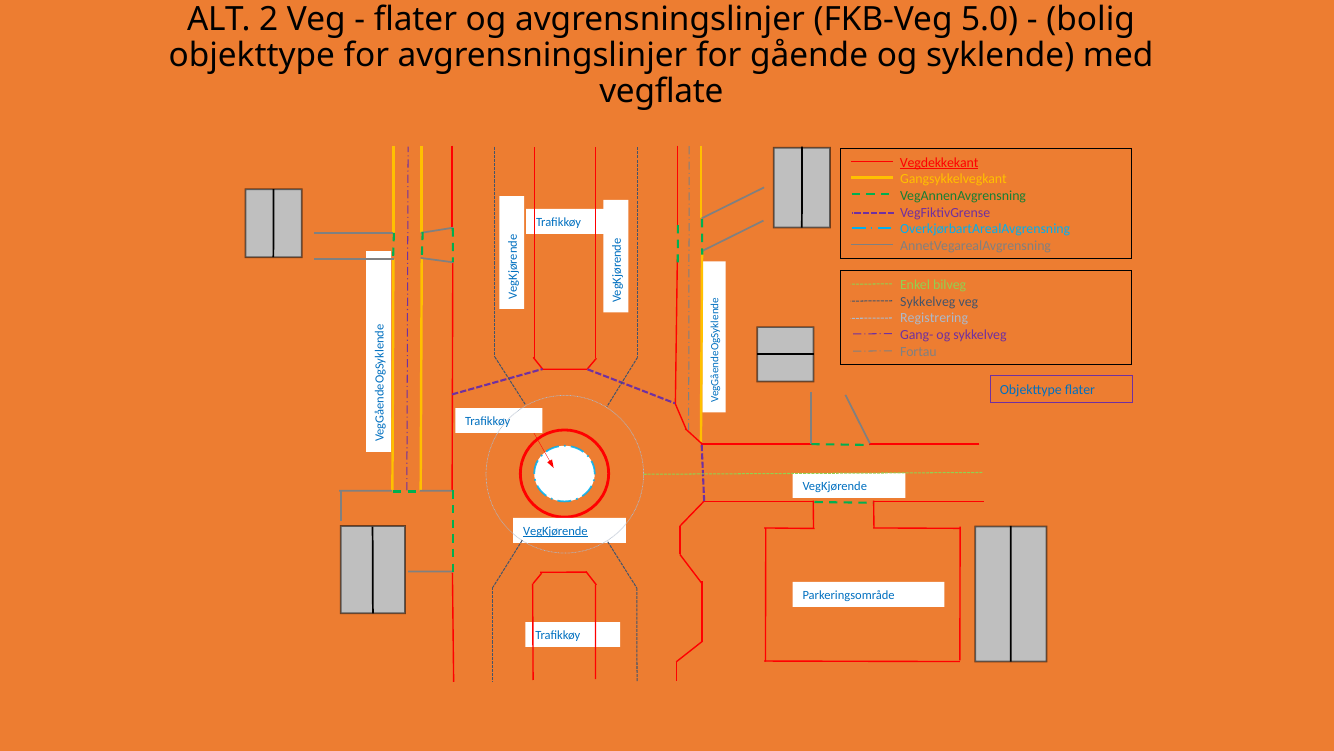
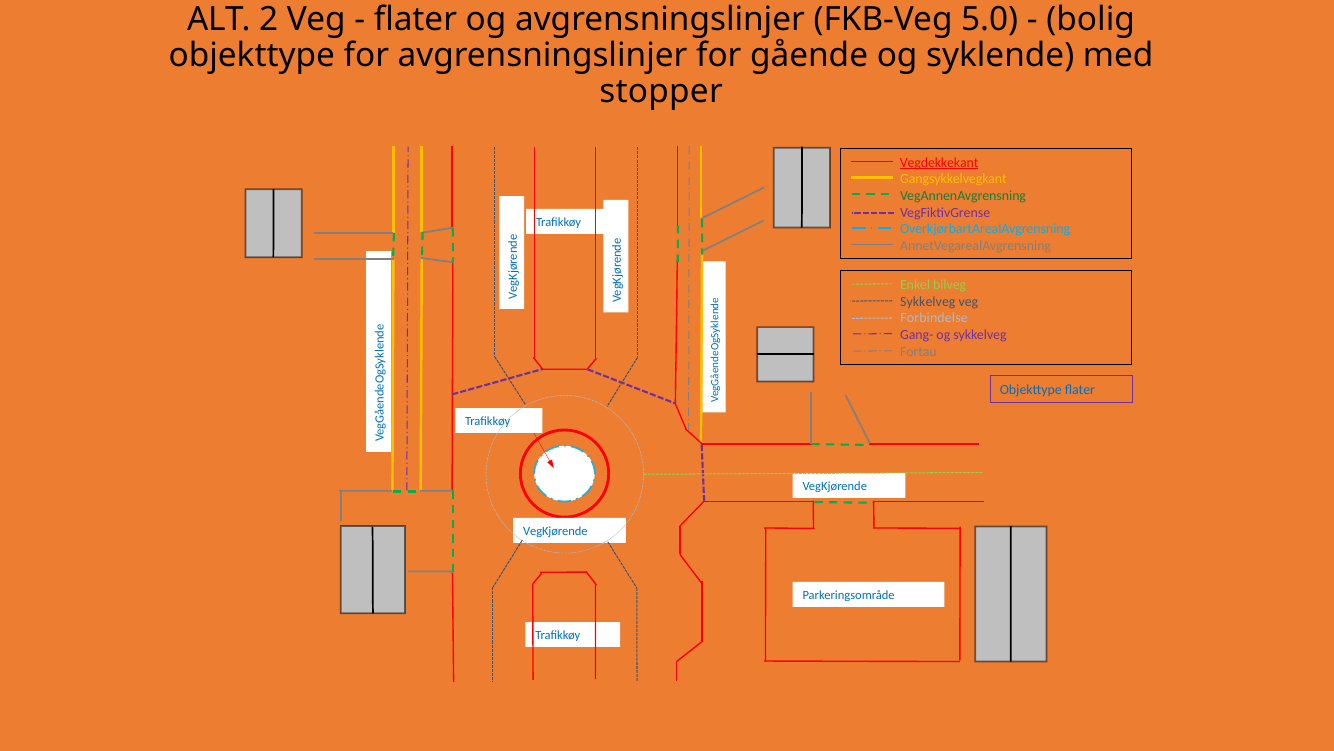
vegflate: vegflate -> stopper (661, 91)
Registrering: Registrering -> Forbindelse (934, 318)
VegKjørende underline: present -> none (555, 531)
